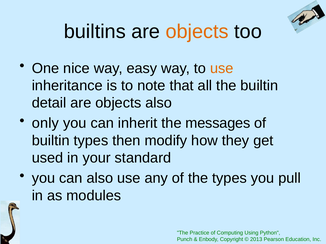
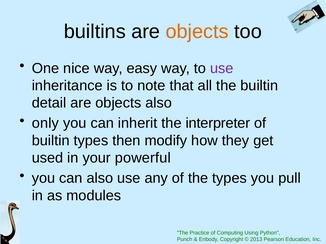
use colour: orange -> purple (222, 68)
messages: messages -> interpreter (218, 123)
standard: standard -> powerful (143, 158)
